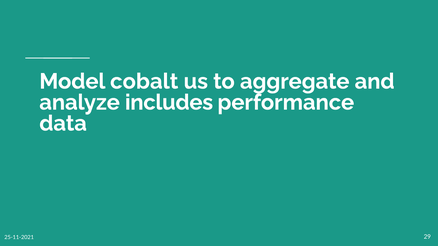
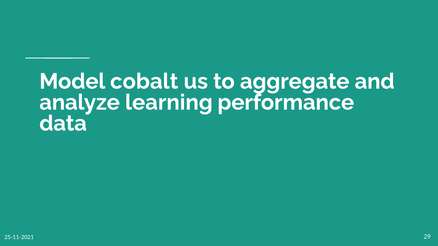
includes: includes -> learning (169, 103)
